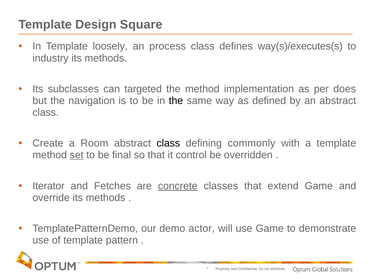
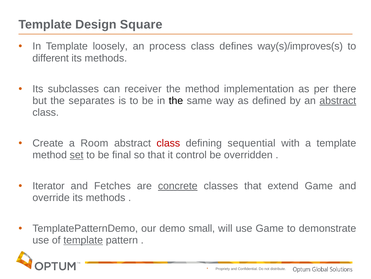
way(s)/executes(s: way(s)/executes(s -> way(s)/improves(s (300, 46)
industry: industry -> different (51, 58)
targeted: targeted -> receiver (143, 89)
does: does -> there (345, 89)
navigation: navigation -> separates (92, 100)
abstract underline: none -> present (338, 100)
class colour: black -> red (168, 143)
commonly: commonly -> sequential (251, 143)
actor: actor -> small (202, 228)
template underline: none -> present (83, 240)
